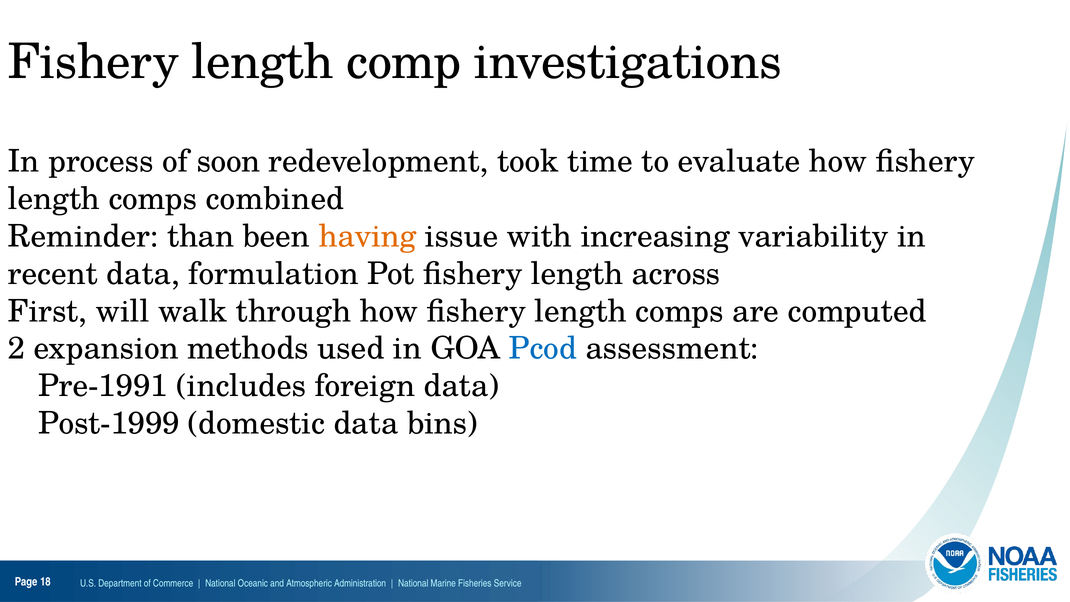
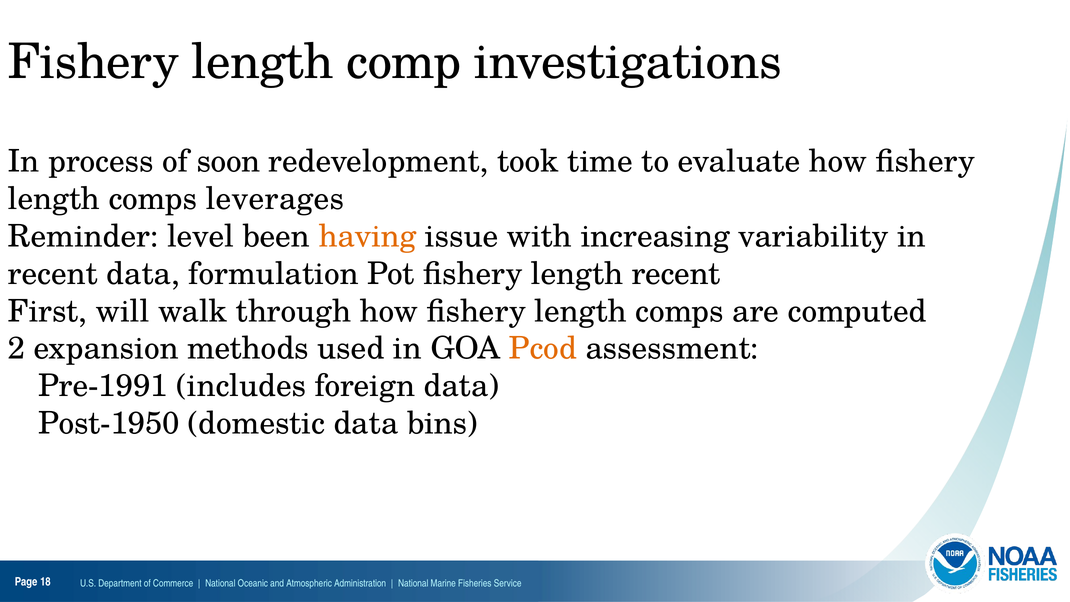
combined: combined -> leverages (275, 199)
than: than -> level (201, 236)
length across: across -> recent (676, 274)
Pcod colour: blue -> orange (543, 349)
Post-1999: Post-1999 -> Post-1950 (109, 424)
